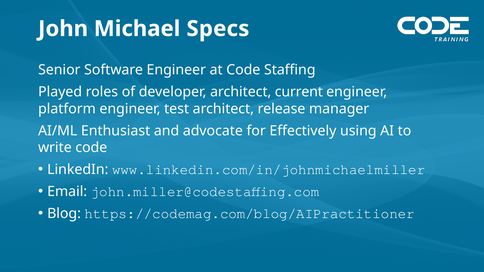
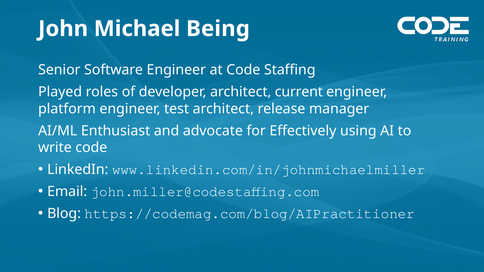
Specs: Specs -> Being (218, 29)
